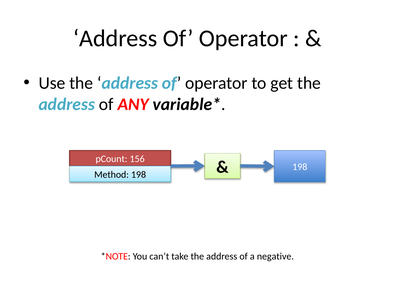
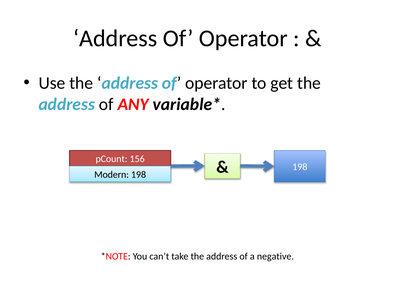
Method: Method -> Modern (112, 174)
